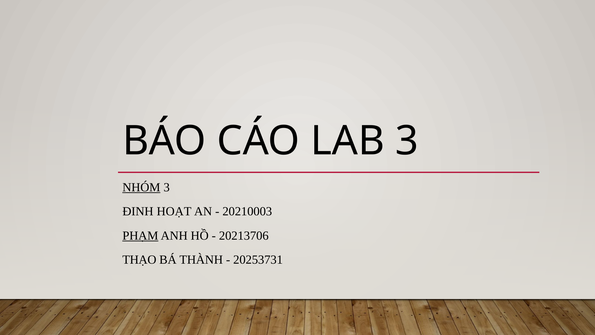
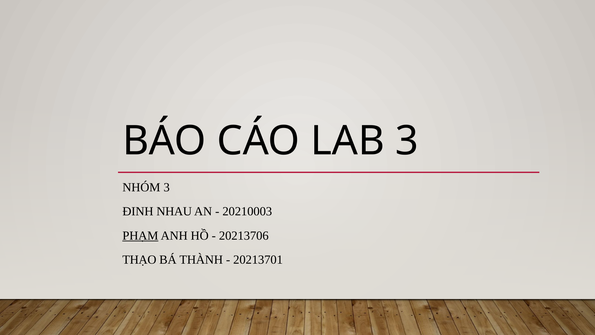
NHÓM underline: present -> none (141, 187)
HOẠT: HOẠT -> NHAU (174, 211)
20253731: 20253731 -> 20213701 (258, 259)
